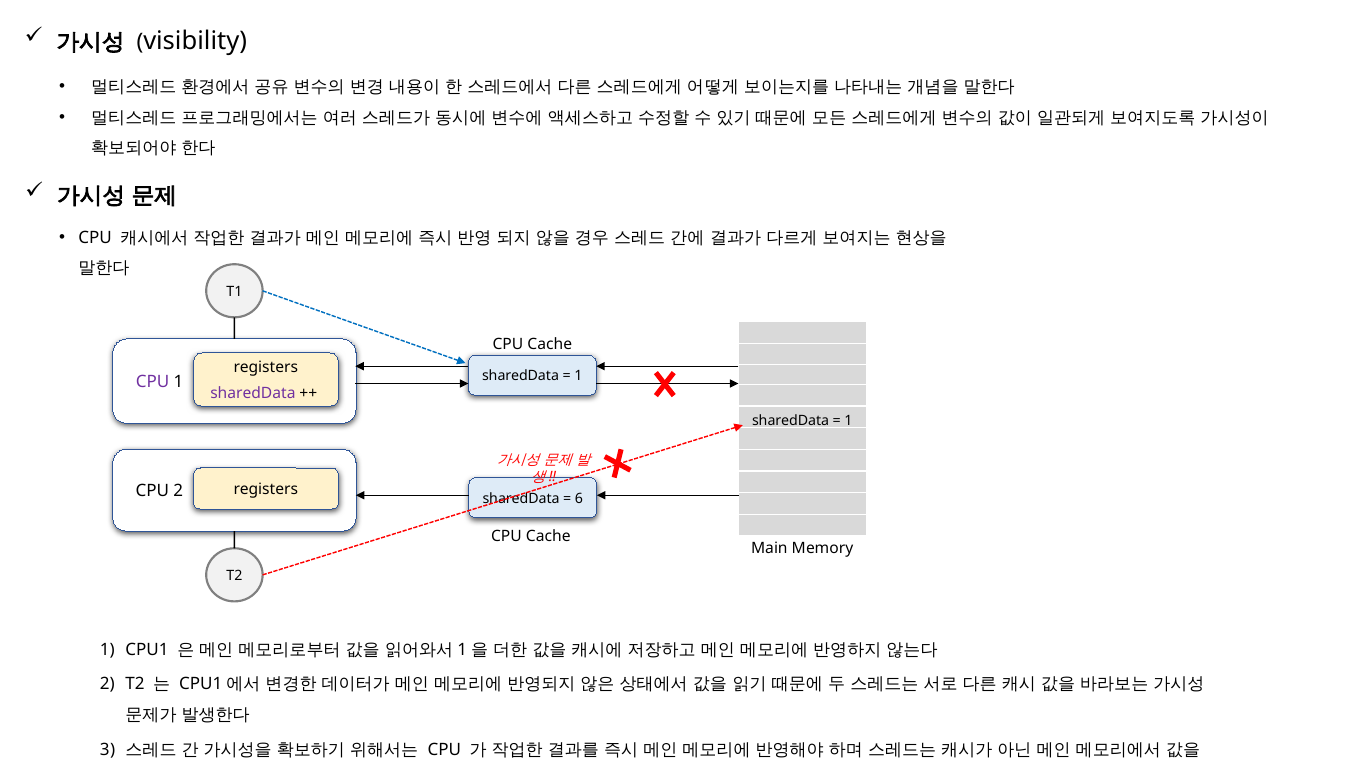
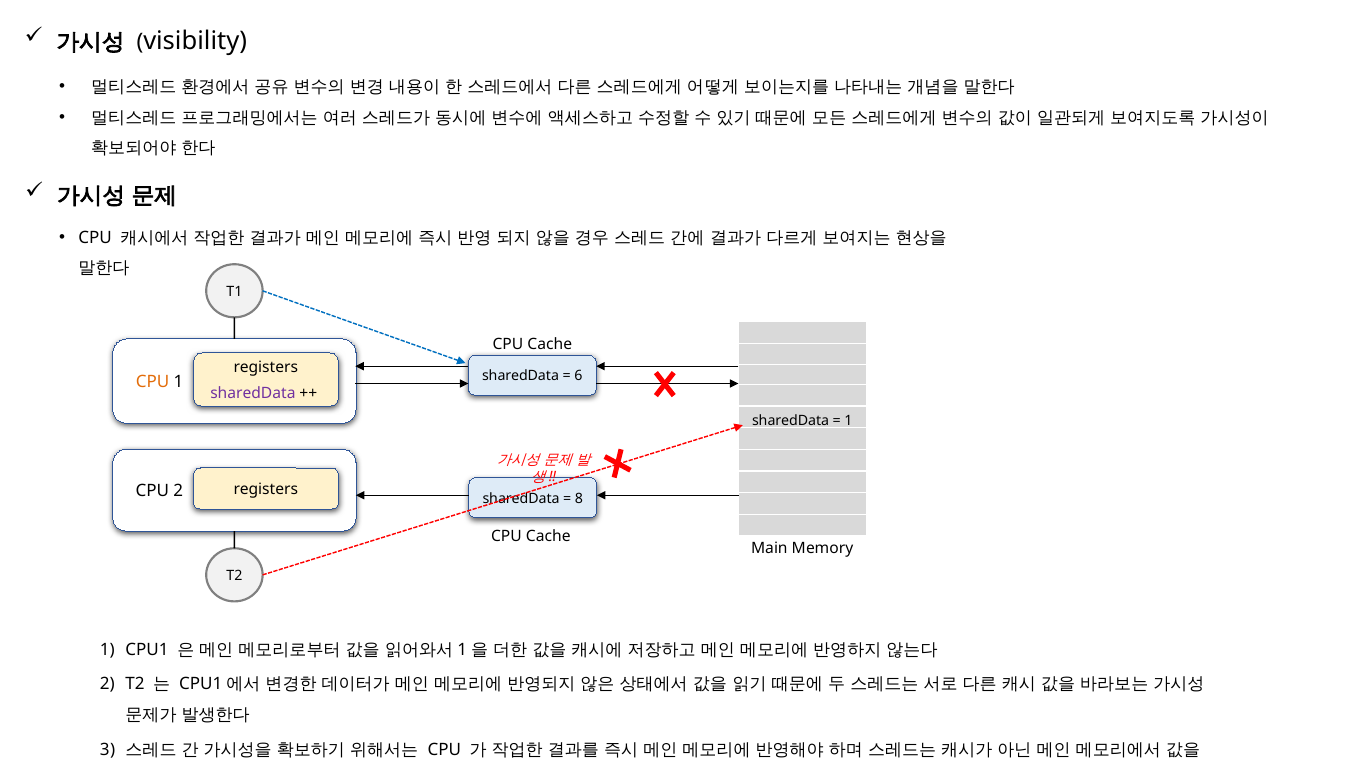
CPU colour: purple -> orange (152, 382)
1: 1 -> 6 (578, 376)
6: 6 -> 8 (579, 499)
